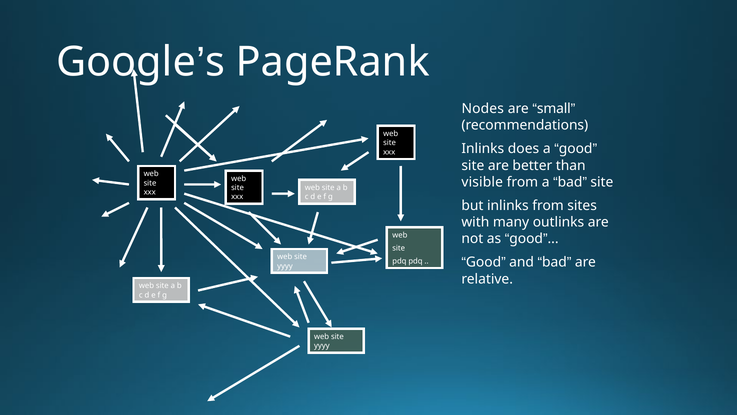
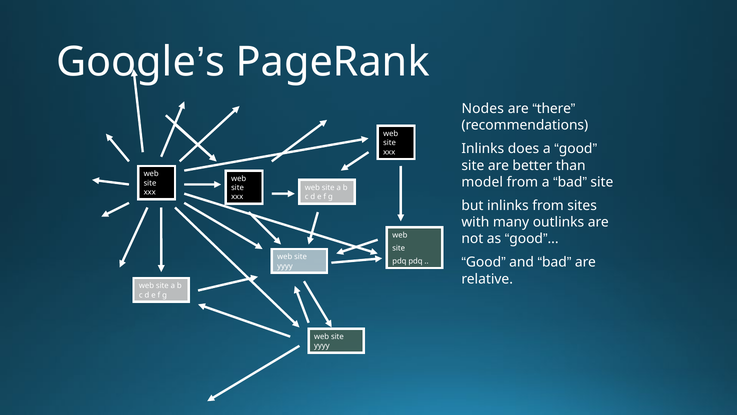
small: small -> there (554, 109)
visible: visible -> model (482, 182)
